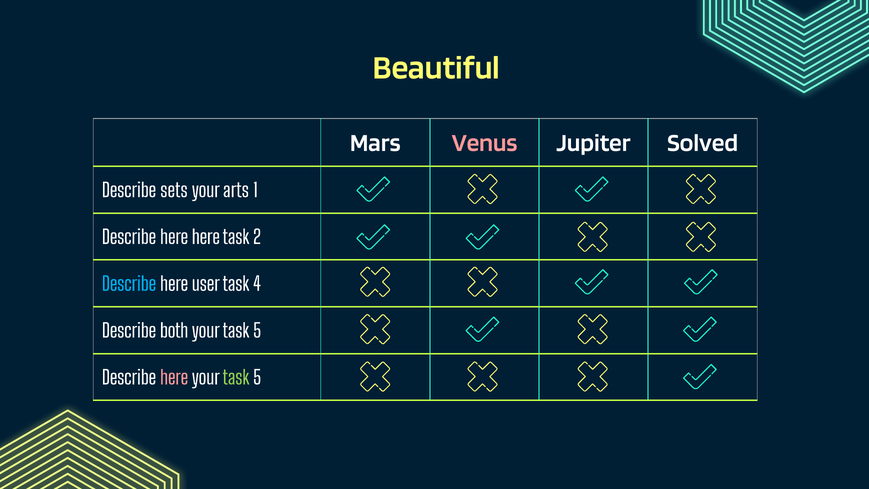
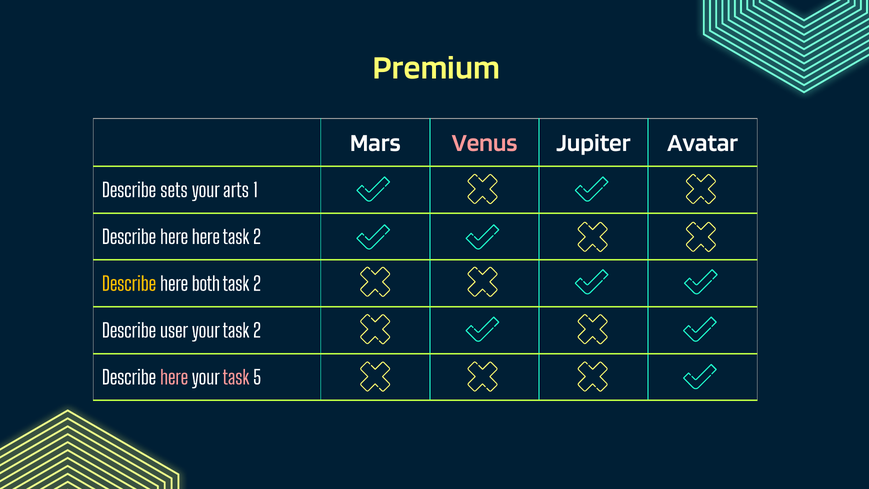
Beautiful: Beautiful -> Premium (436, 68)
Solved: Solved -> Avatar (703, 143)
Describe colour: light blue -> yellow (129, 284)
user: user -> both (206, 284)
4: 4 -> 2 (257, 284)
both: both -> user (174, 331)
5: 5 -> 2 (257, 331)
task colour: light green -> pink (236, 378)
